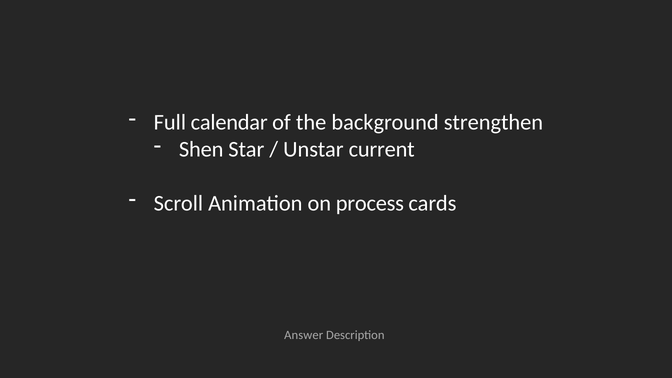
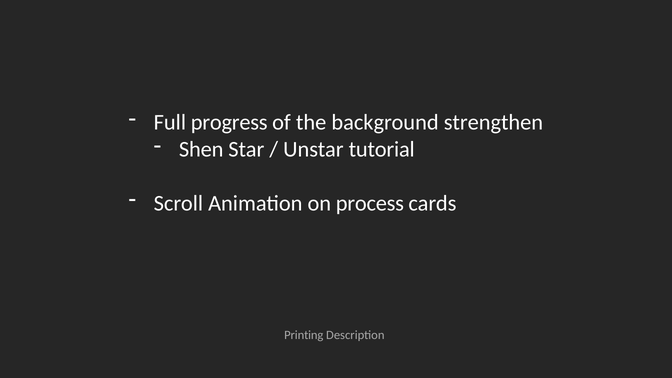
calendar: calendar -> progress (229, 122)
current: current -> tutorial (382, 149)
Answer: Answer -> Printing (304, 335)
